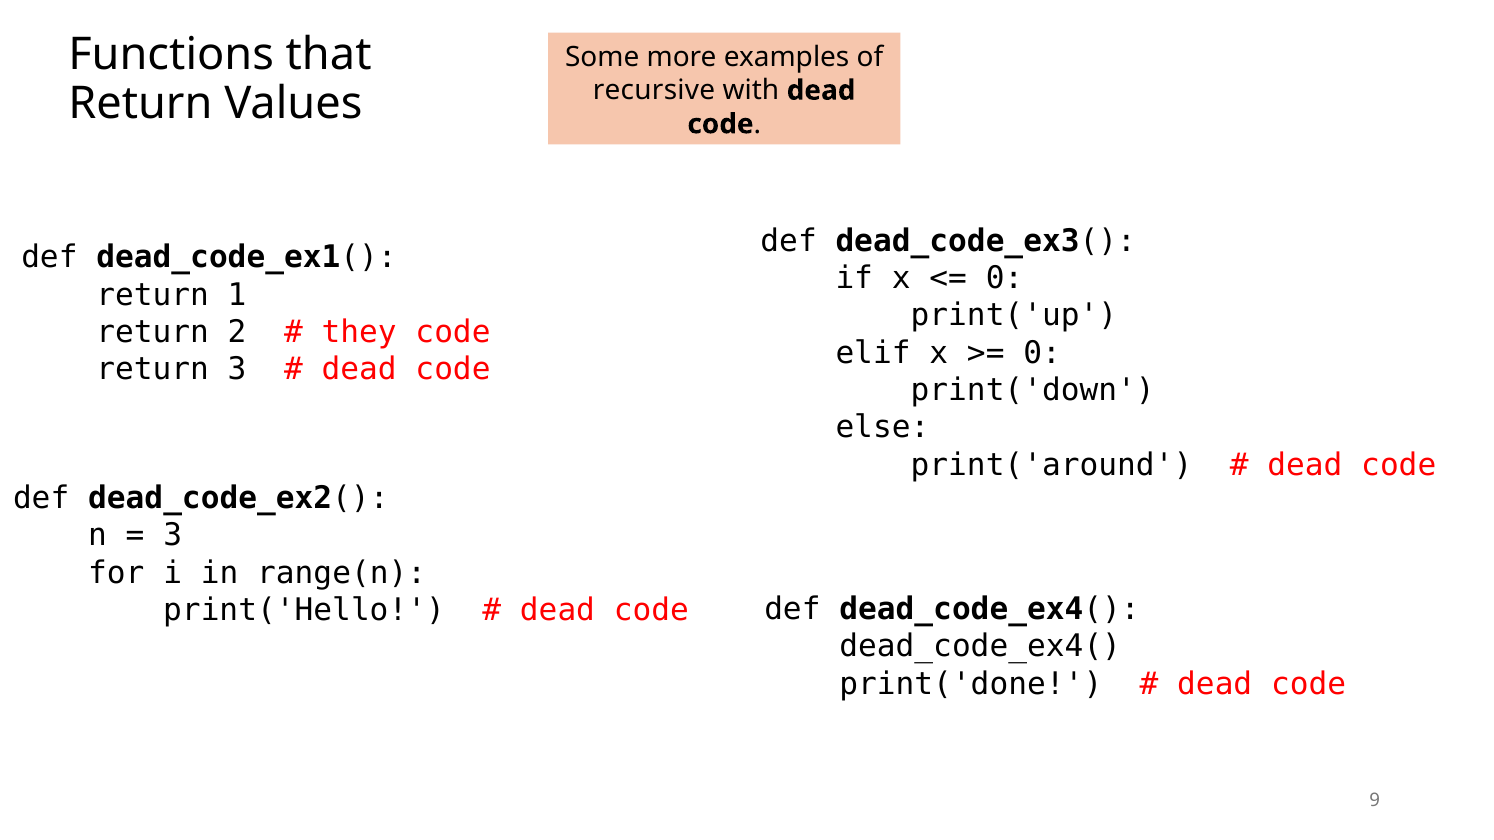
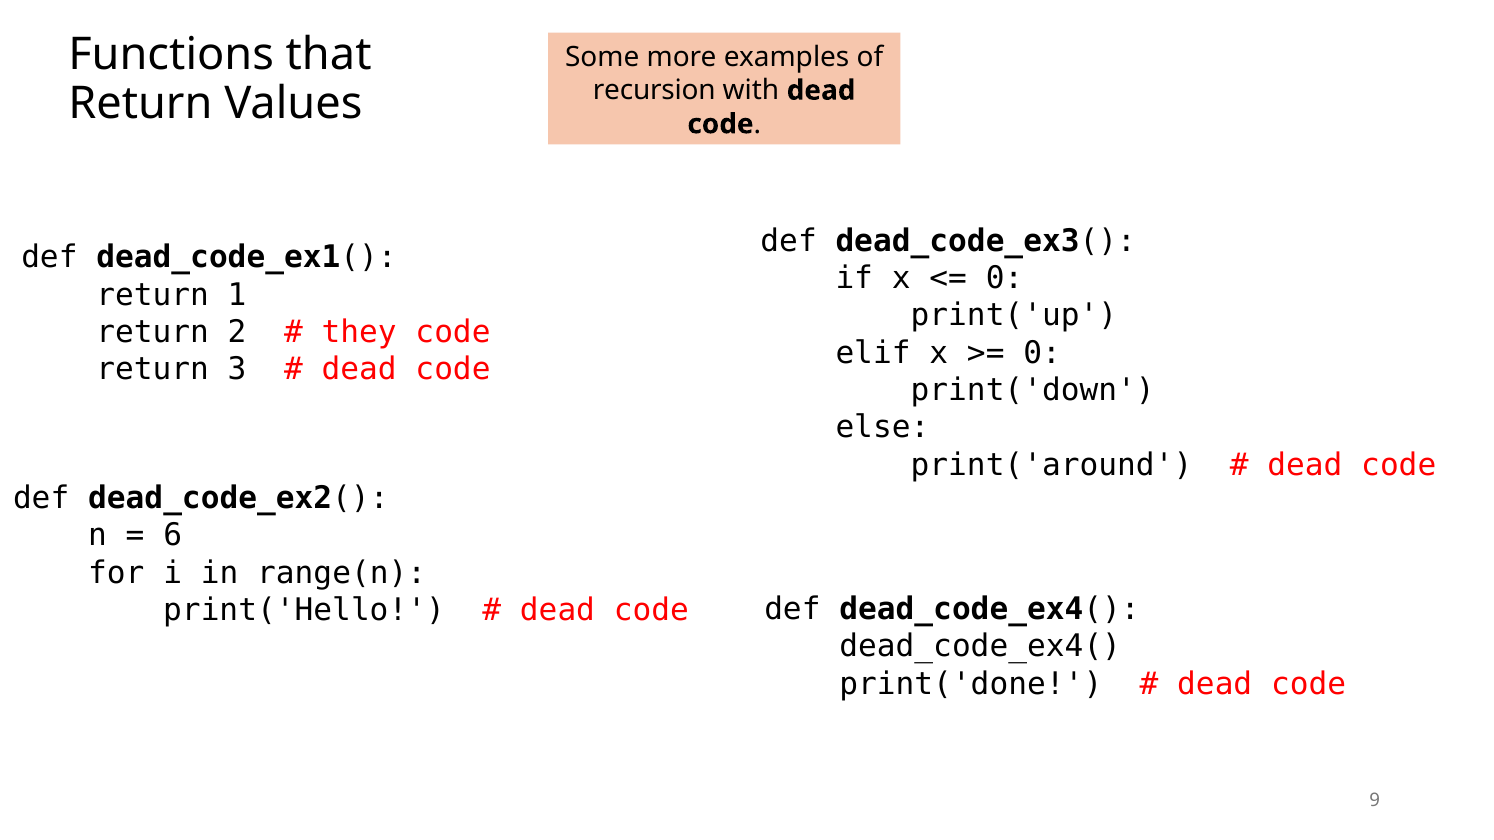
recursive: recursive -> recursion (654, 90)
3: 3 -> 6 (173, 536)
